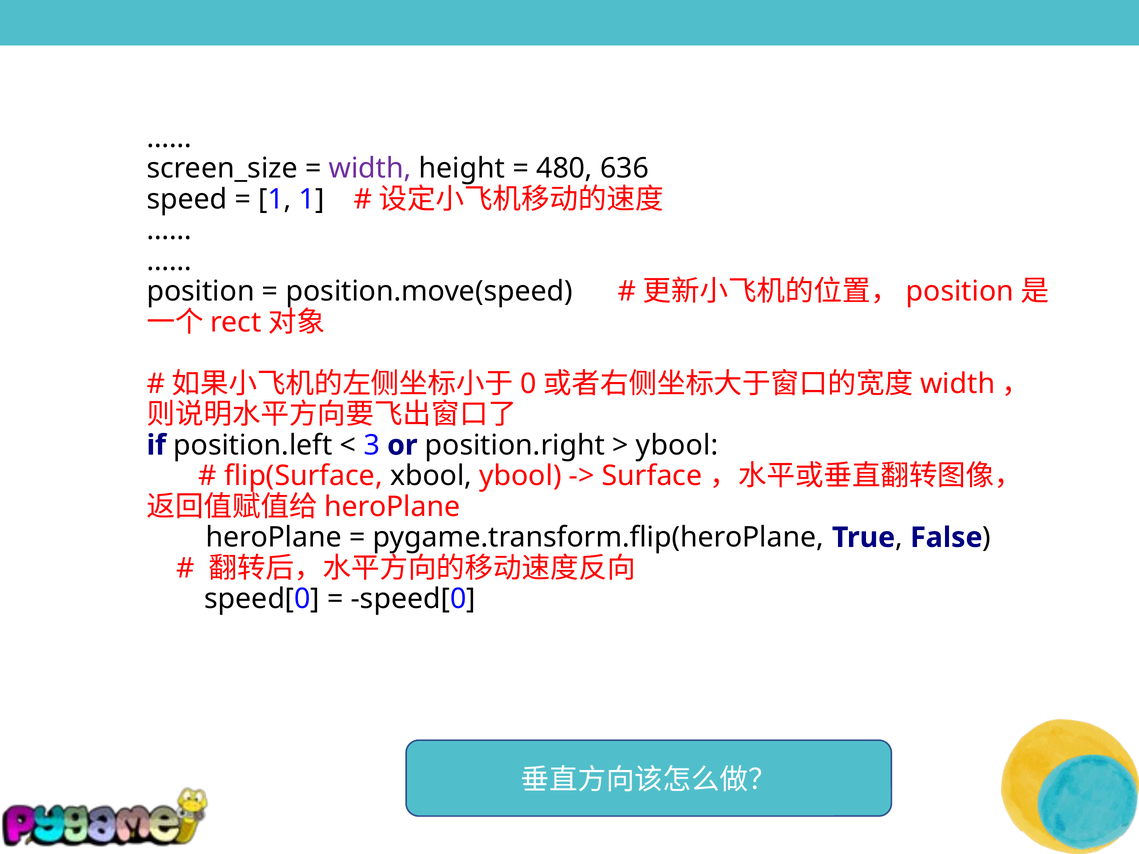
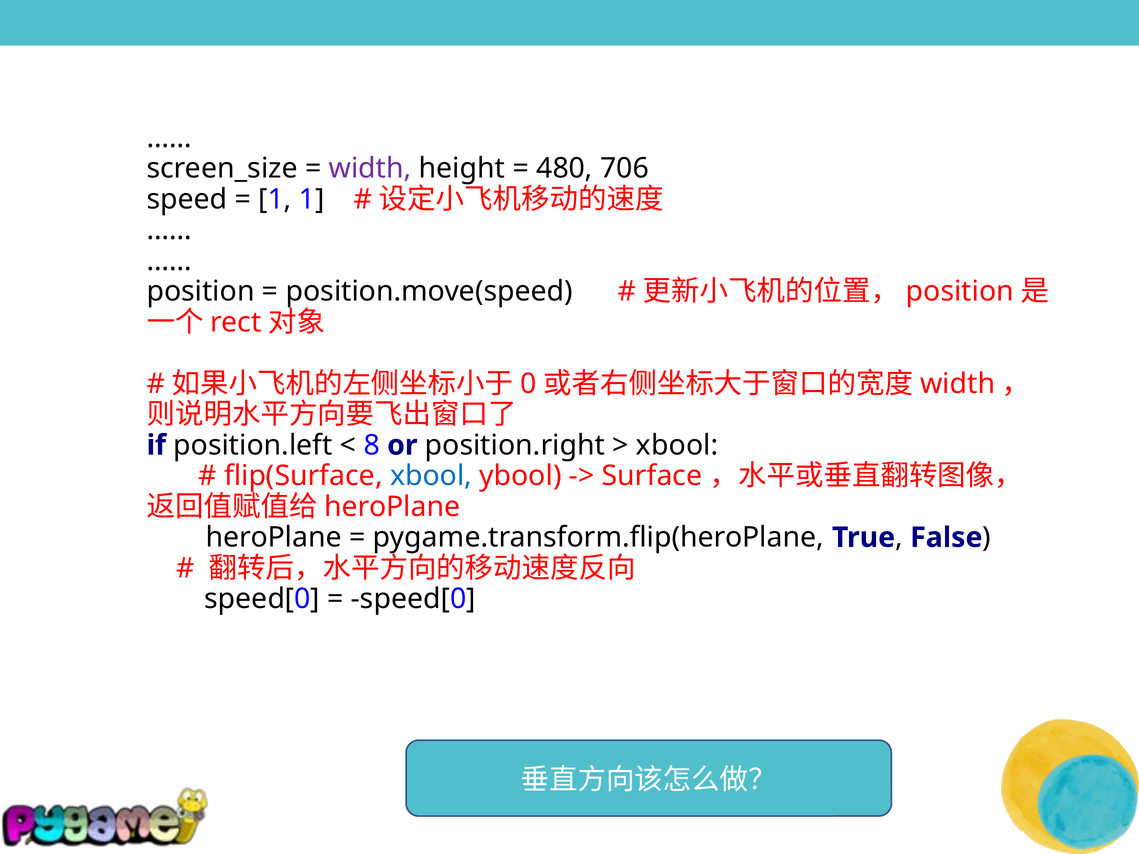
636: 636 -> 706 (625, 169)
3: 3 -> 8 (372, 445)
ybool: ybool -> xbool (677, 445)
xbool colour: black -> blue (431, 476)
